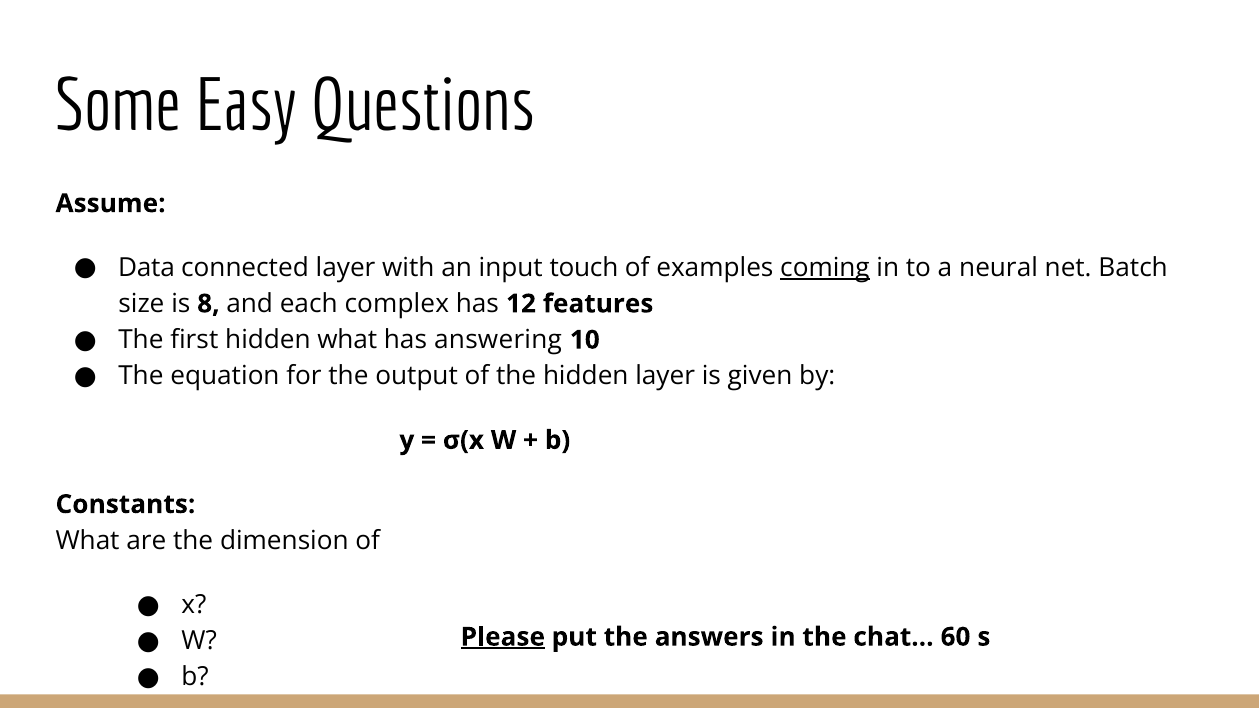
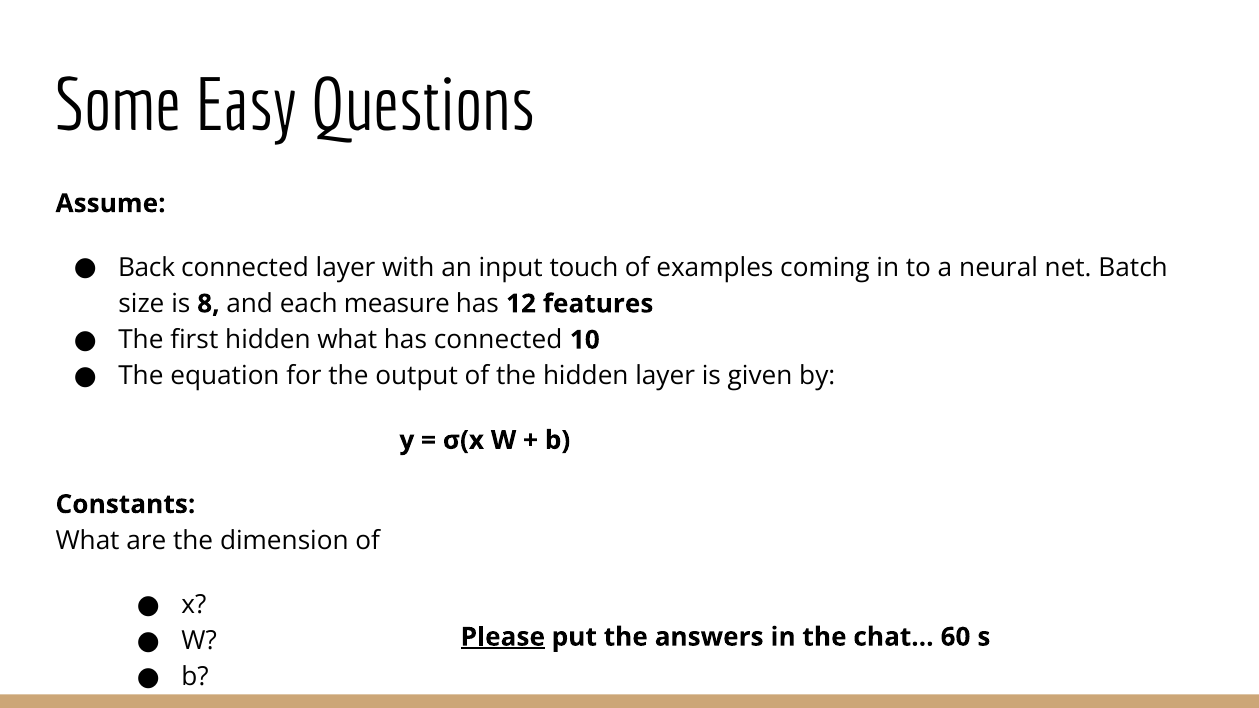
Data: Data -> Back (147, 268)
coming underline: present -> none (825, 268)
complex: complex -> measure (397, 304)
has answering: answering -> connected (498, 340)
